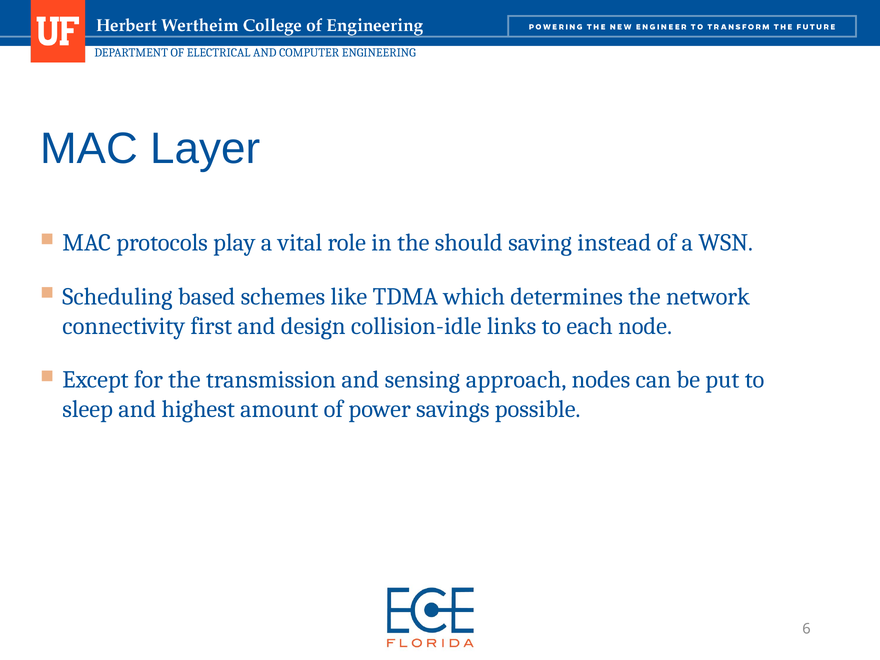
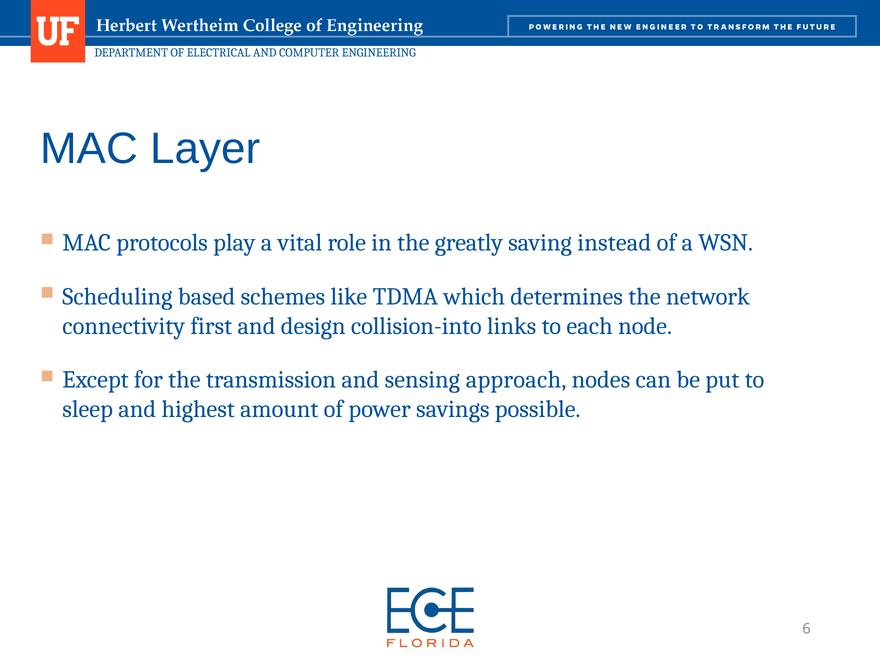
should: should -> greatly (469, 243)
collision-idle: collision-idle -> collision-into (416, 326)
